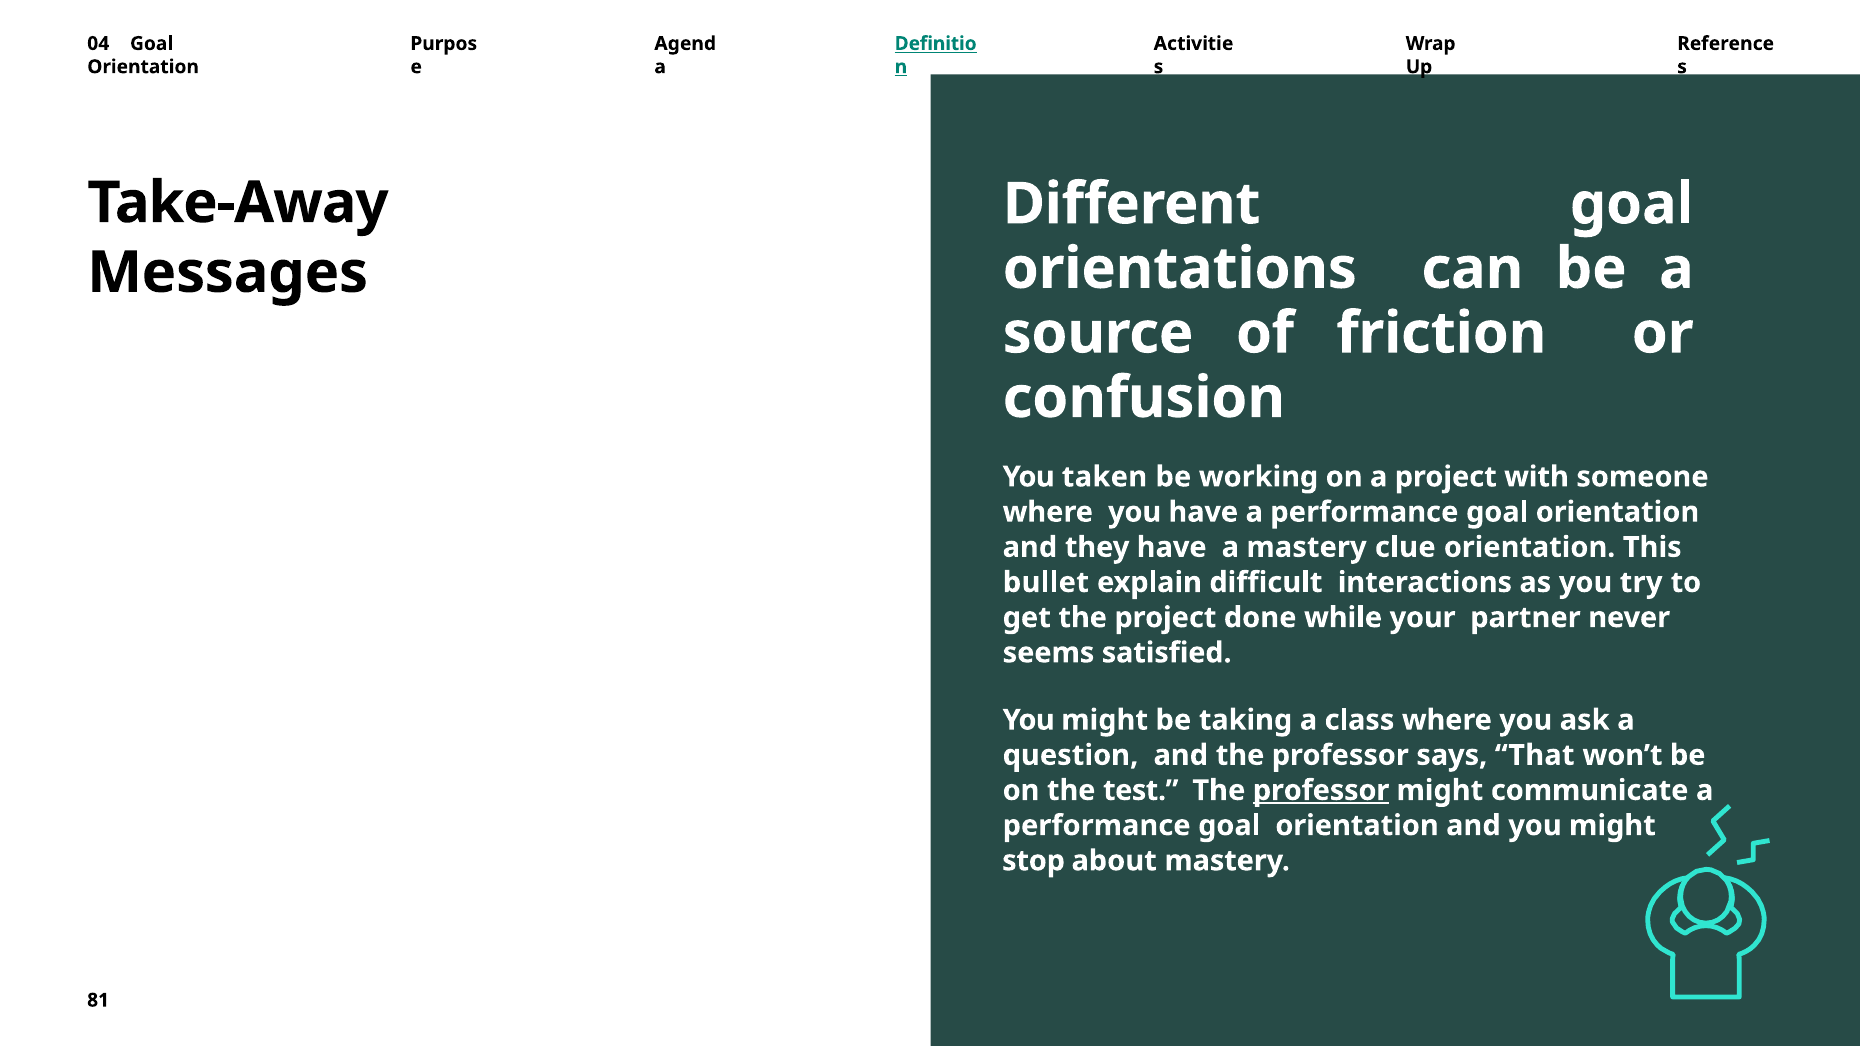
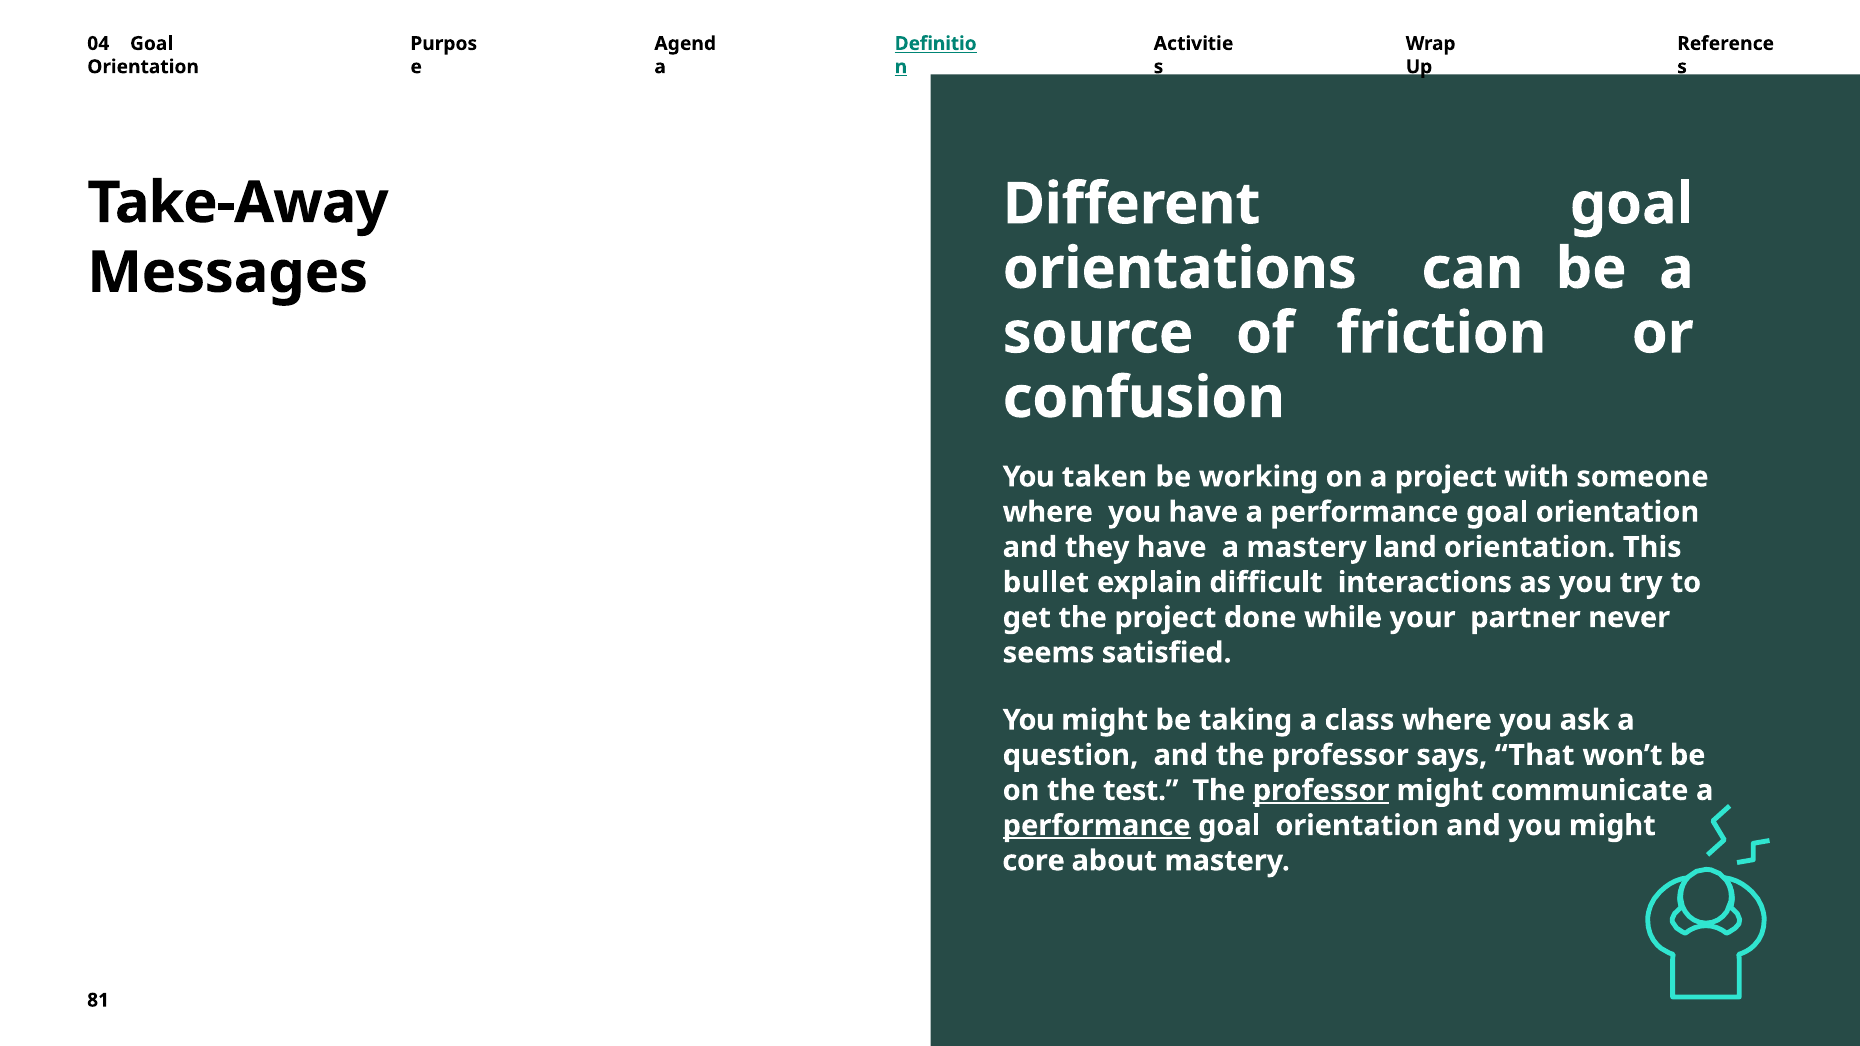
clue: clue -> land (1406, 547)
performance underline: none -> present (1097, 826)
stop: stop -> core (1034, 861)
